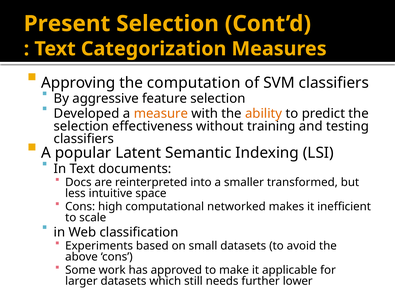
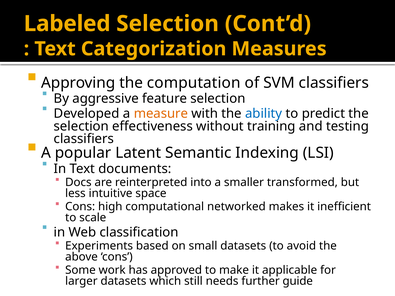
Present: Present -> Labeled (67, 24)
ability colour: orange -> blue (264, 114)
lower: lower -> guide (298, 281)
